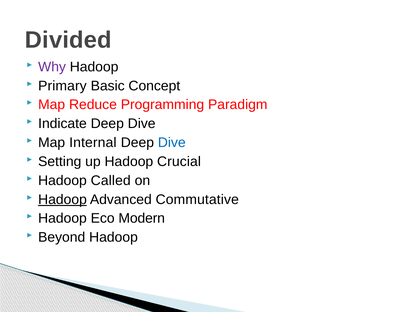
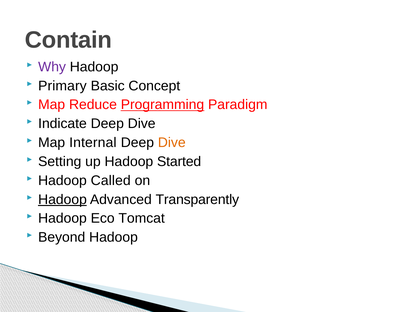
Divided: Divided -> Contain (69, 40)
Programming underline: none -> present (162, 105)
Dive colour: blue -> orange (172, 143)
Crucial: Crucial -> Started (179, 162)
Commutative: Commutative -> Transparently (197, 200)
Modern: Modern -> Tomcat (142, 219)
